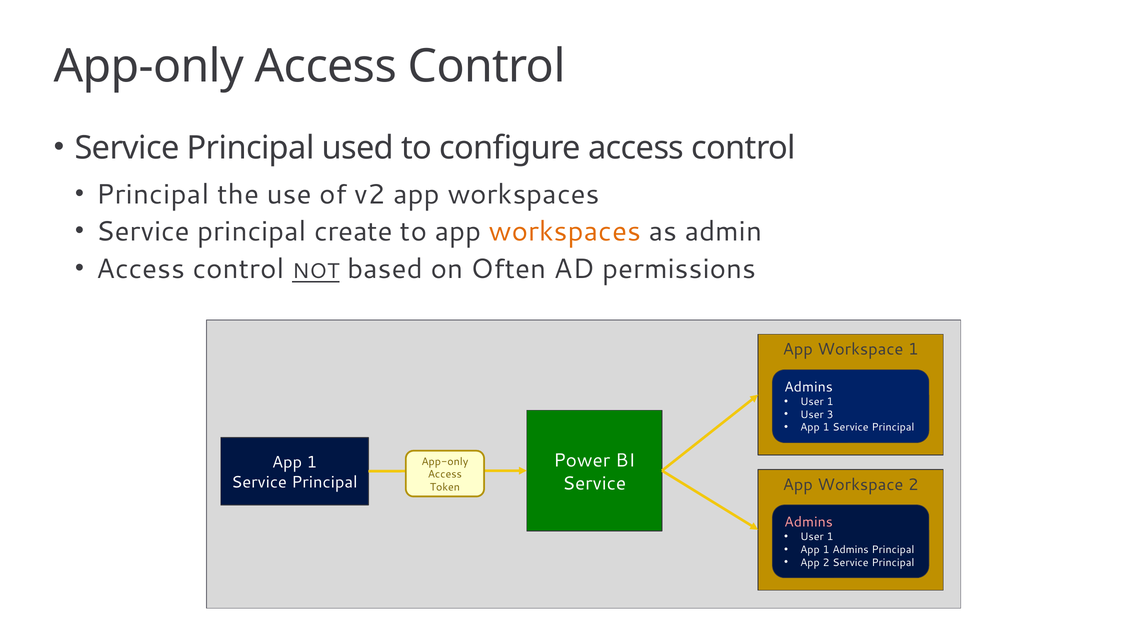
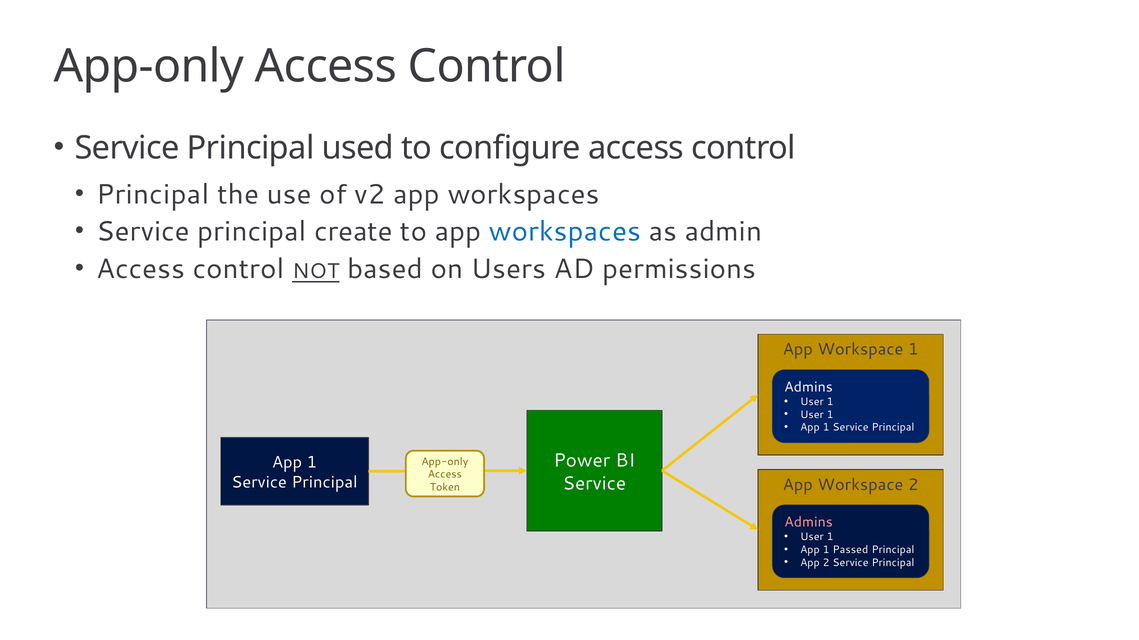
workspaces colour: orange -> blue (565, 232)
Often: Often -> Users (508, 269)
3: 3 -> 1 (830, 415)
App 1 Admins: Admins -> Passed (850, 550)
